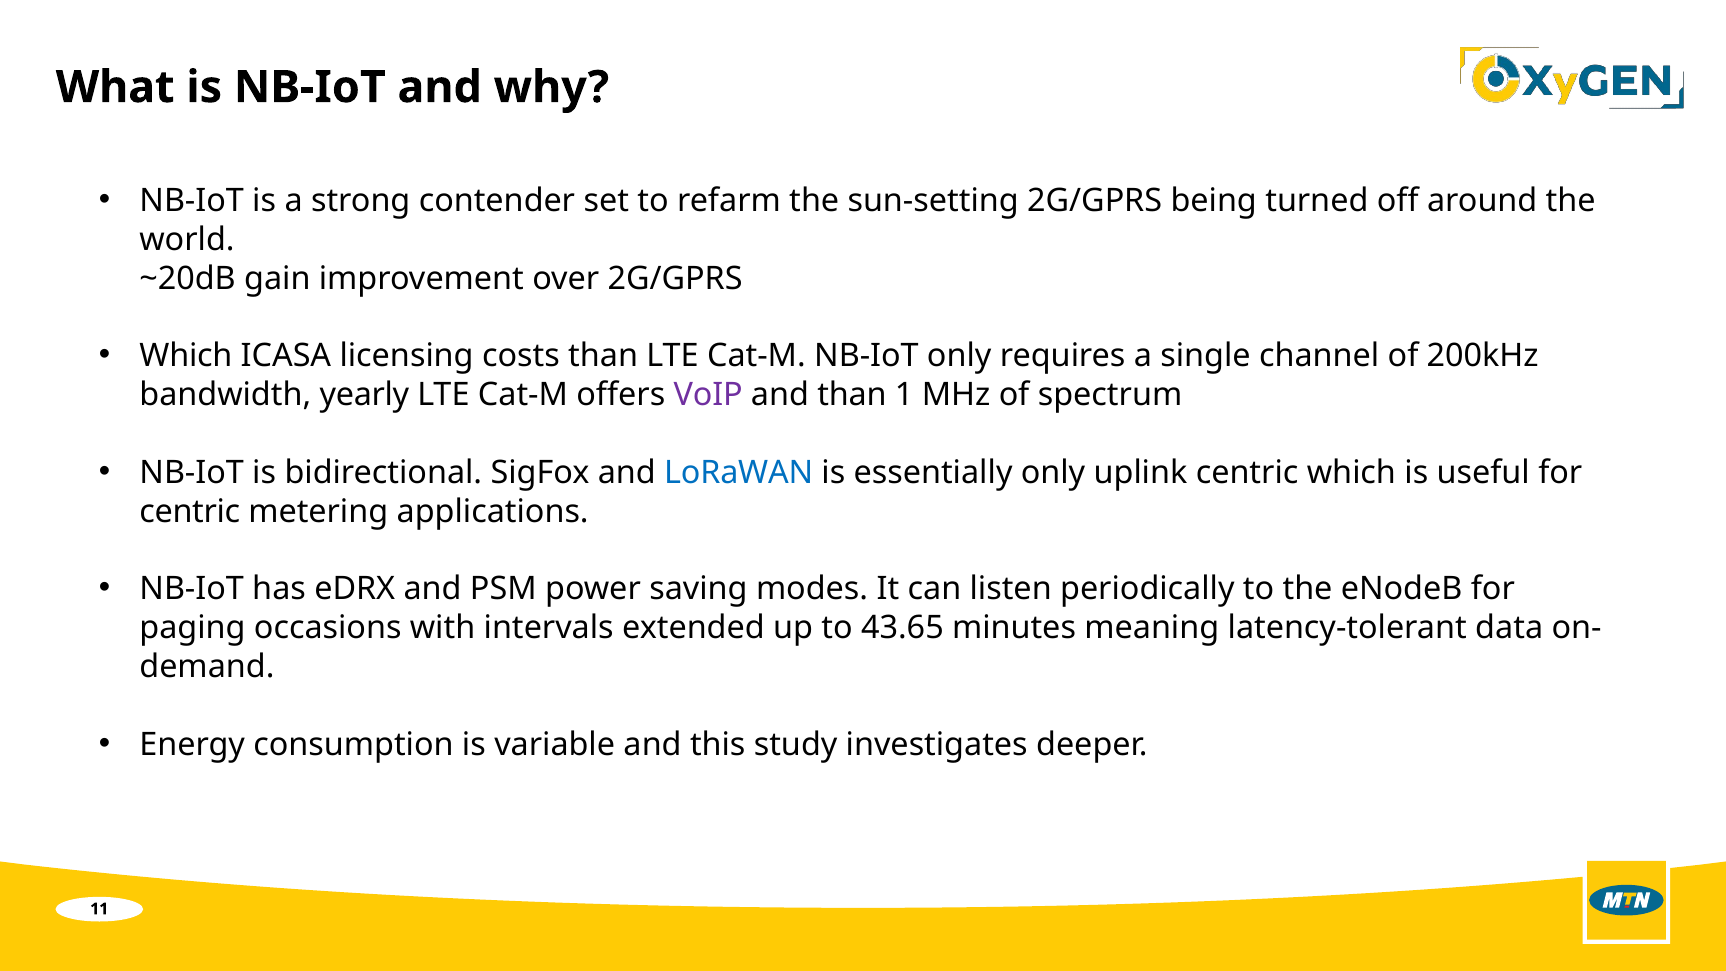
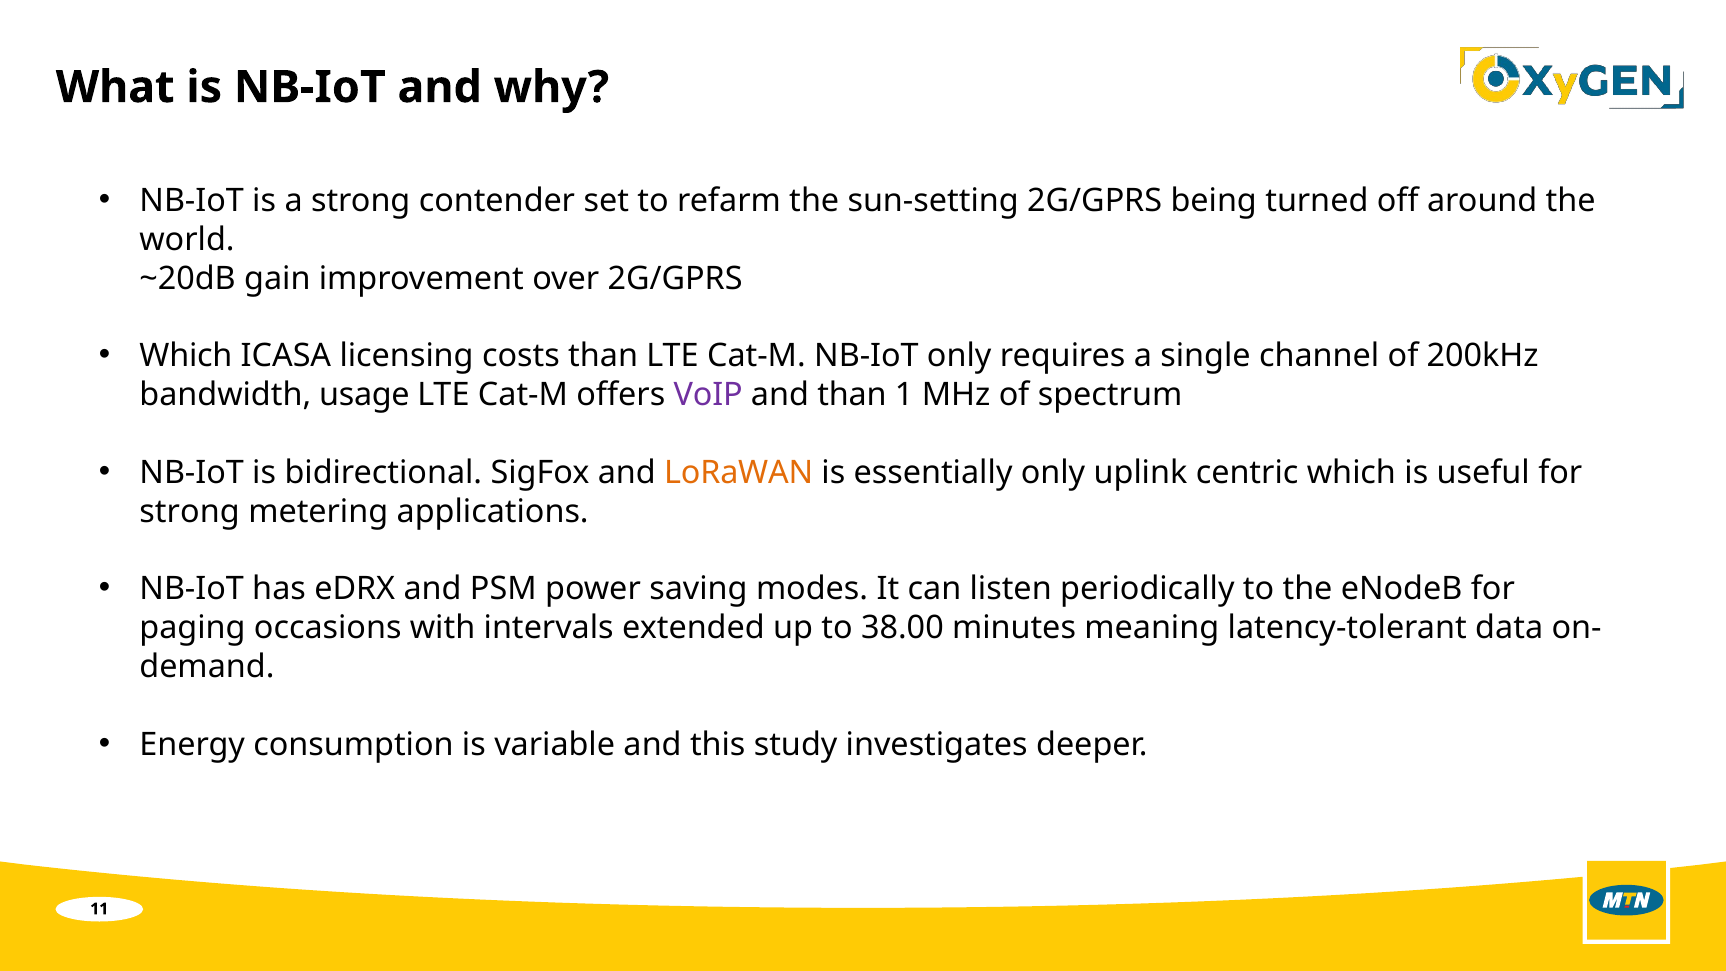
yearly: yearly -> usage (364, 395)
LoRaWAN colour: blue -> orange (739, 472)
centric: centric -> strong (190, 511)
43.65: 43.65 -> 38.00 (902, 628)
